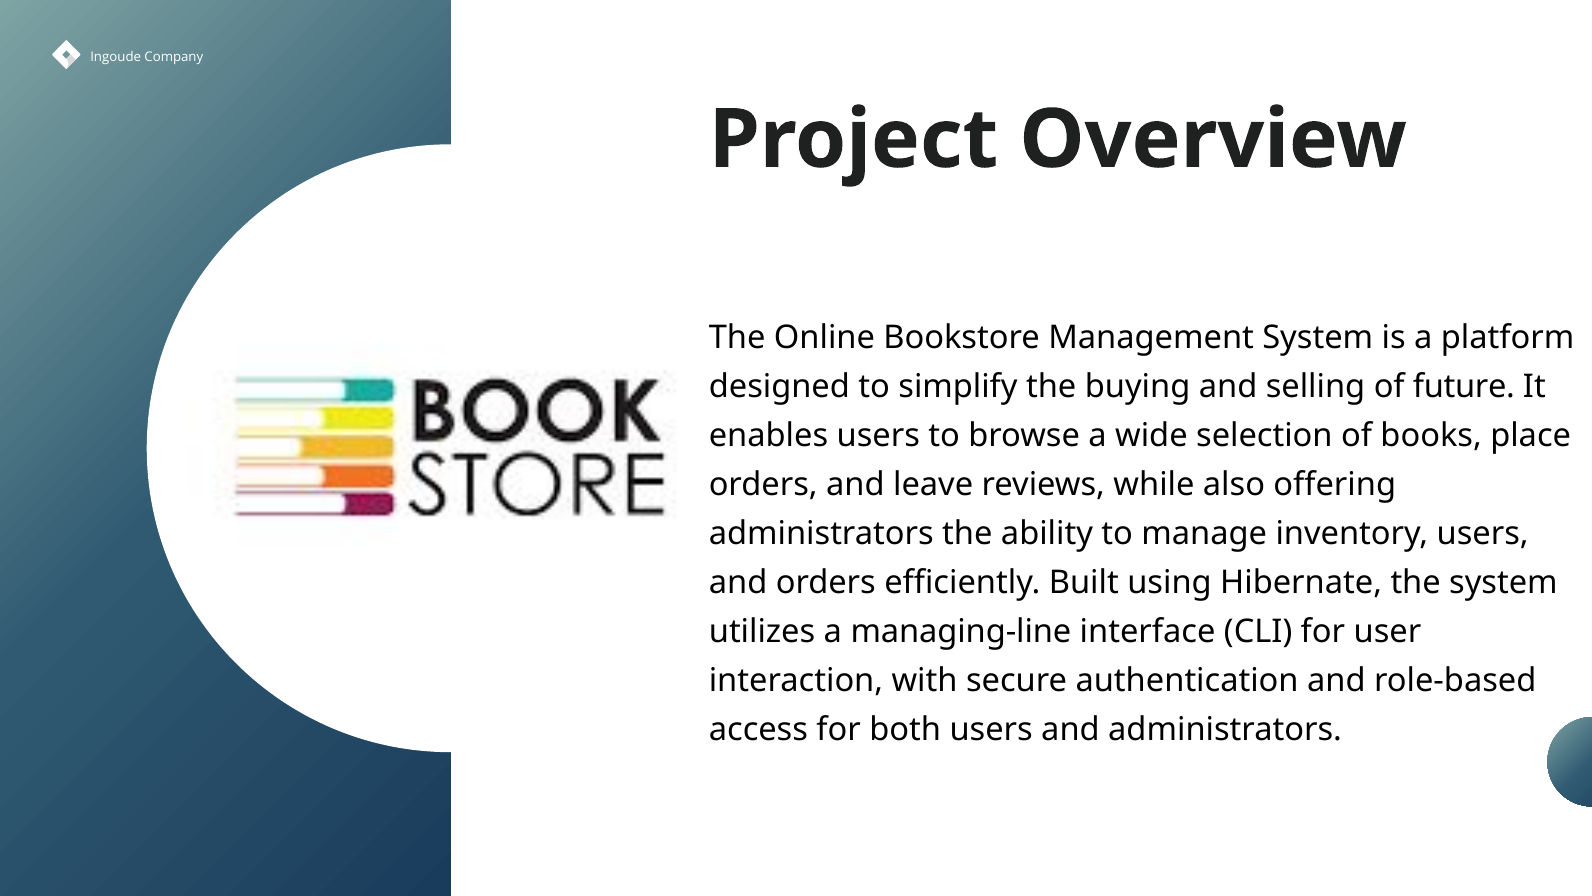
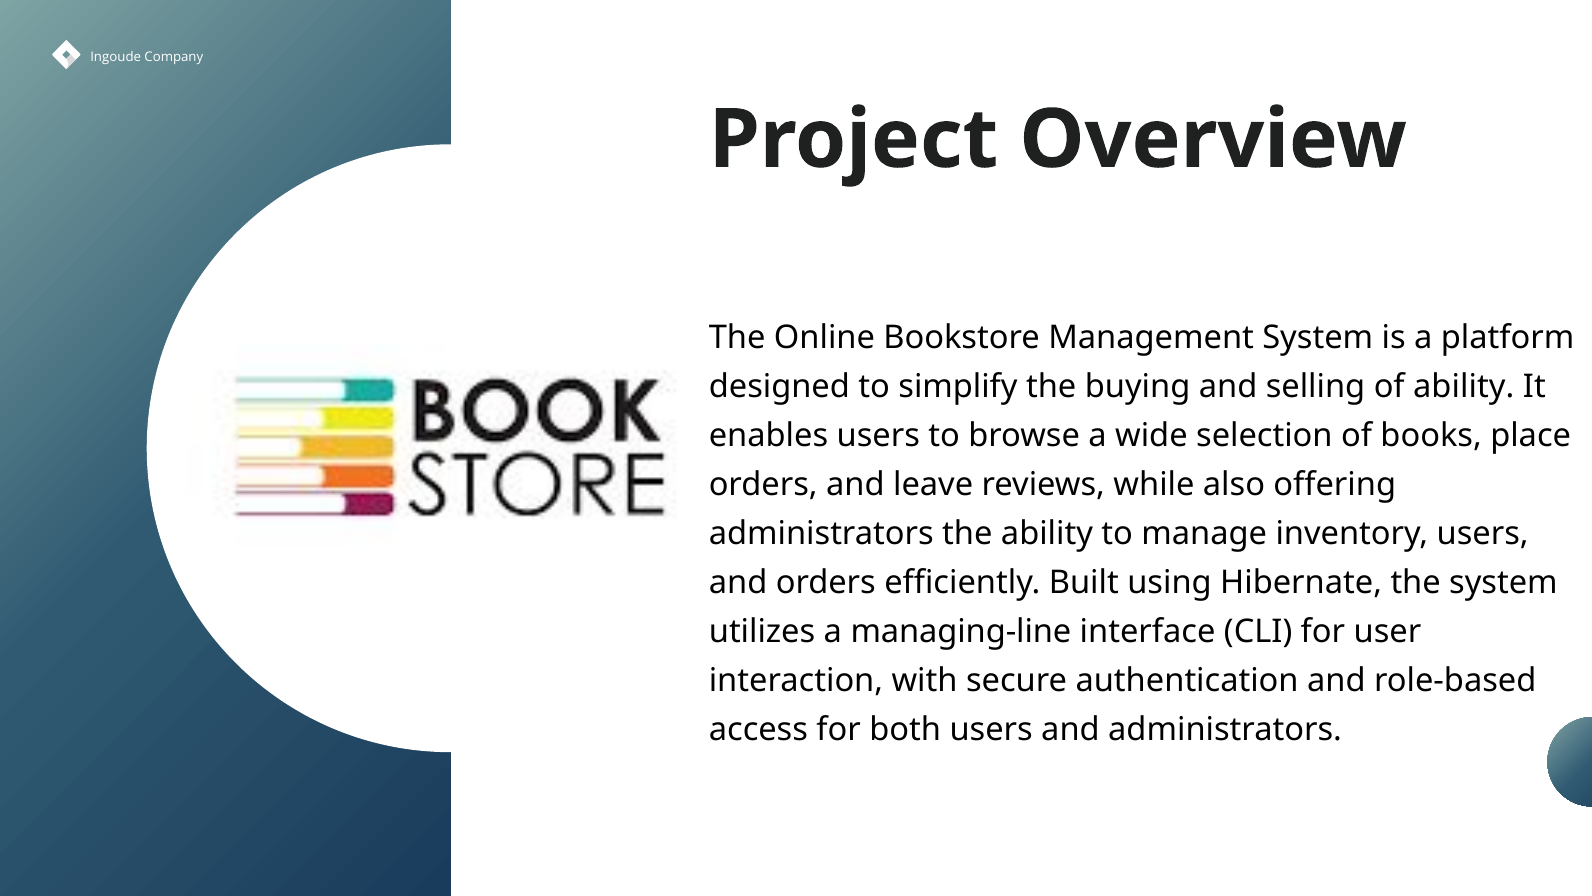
of future: future -> ability (1464, 387)
